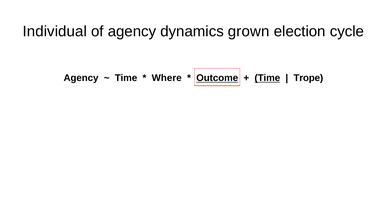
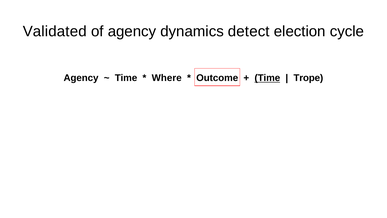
Individual: Individual -> Validated (55, 31)
grown: grown -> detect (249, 31)
Outcome underline: present -> none (217, 78)
